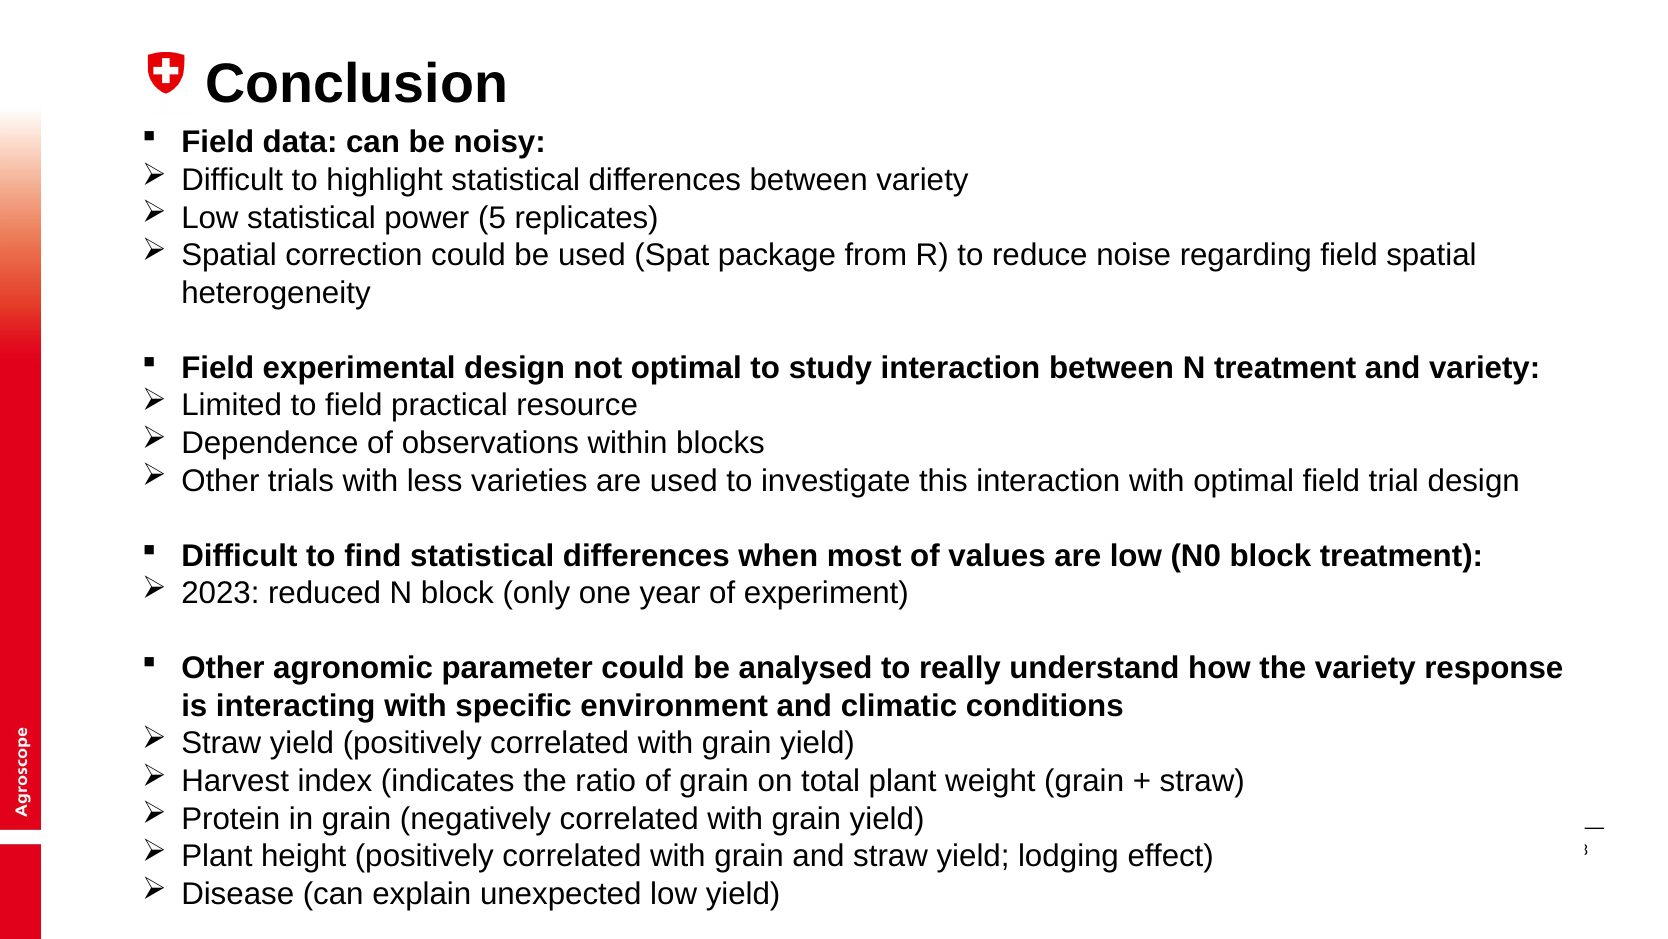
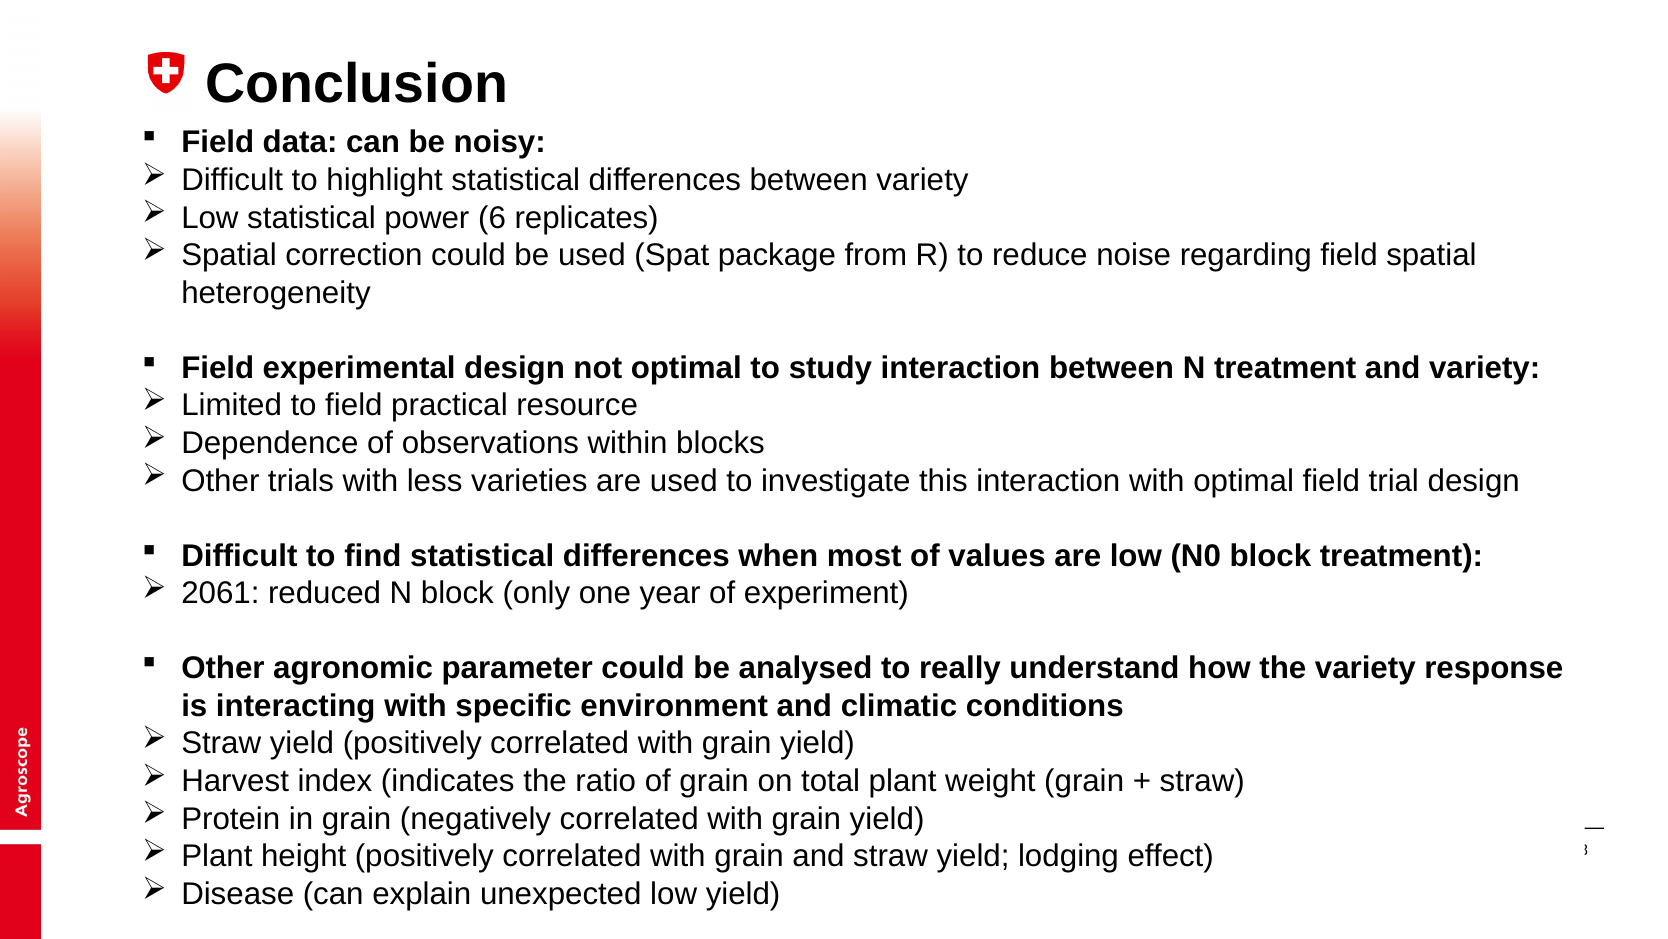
5: 5 -> 6 (492, 218)
2023: 2023 -> 2061 (220, 593)
